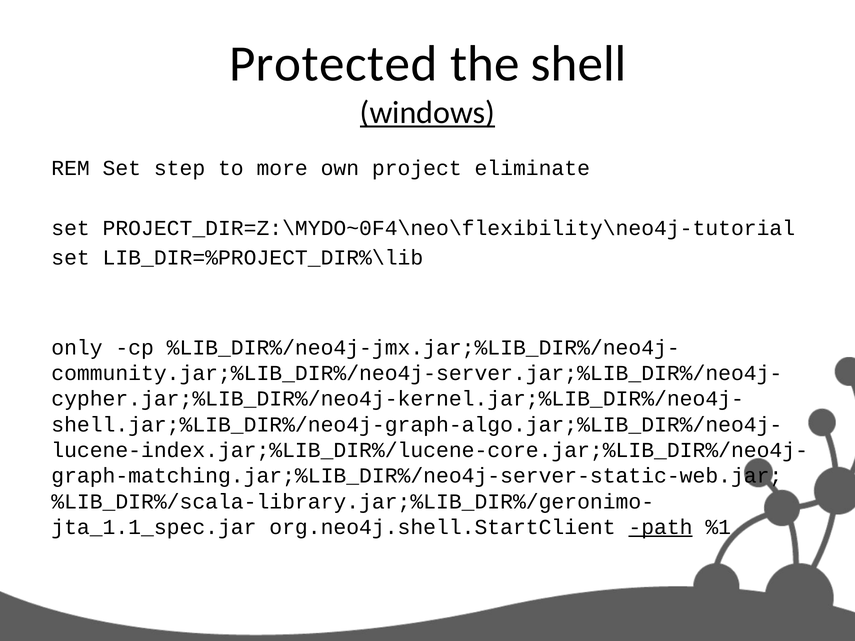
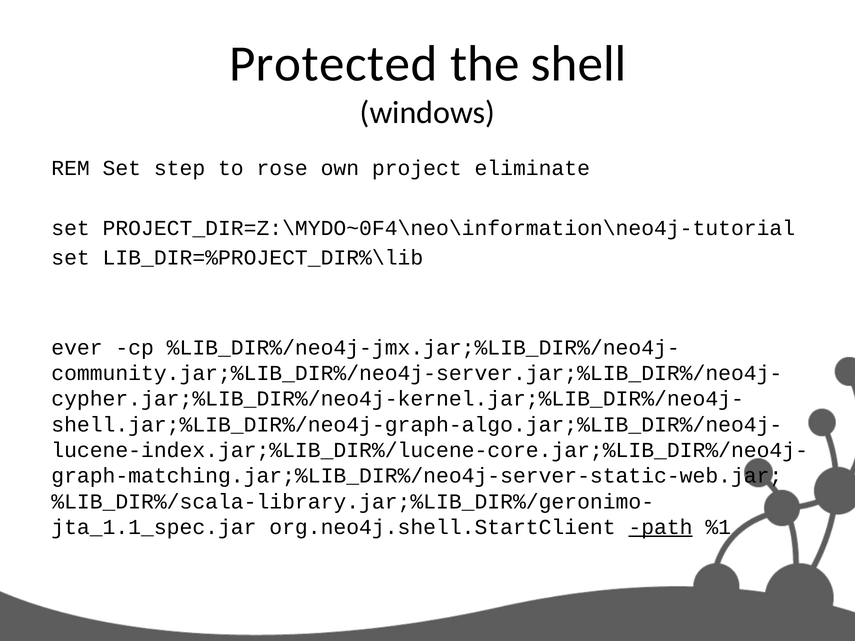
windows underline: present -> none (428, 113)
more: more -> rose (282, 168)
PROJECT_DIR=Z:\MYDO~0F4\neo\flexibility\neo4j-tutorial: PROJECT_DIR=Z:\MYDO~0F4\neo\flexibility\neo4j-tutorial -> PROJECT_DIR=Z:\MYDO~0F4\neo\information\neo4j-tutorial (449, 228)
only: only -> ever (77, 348)
